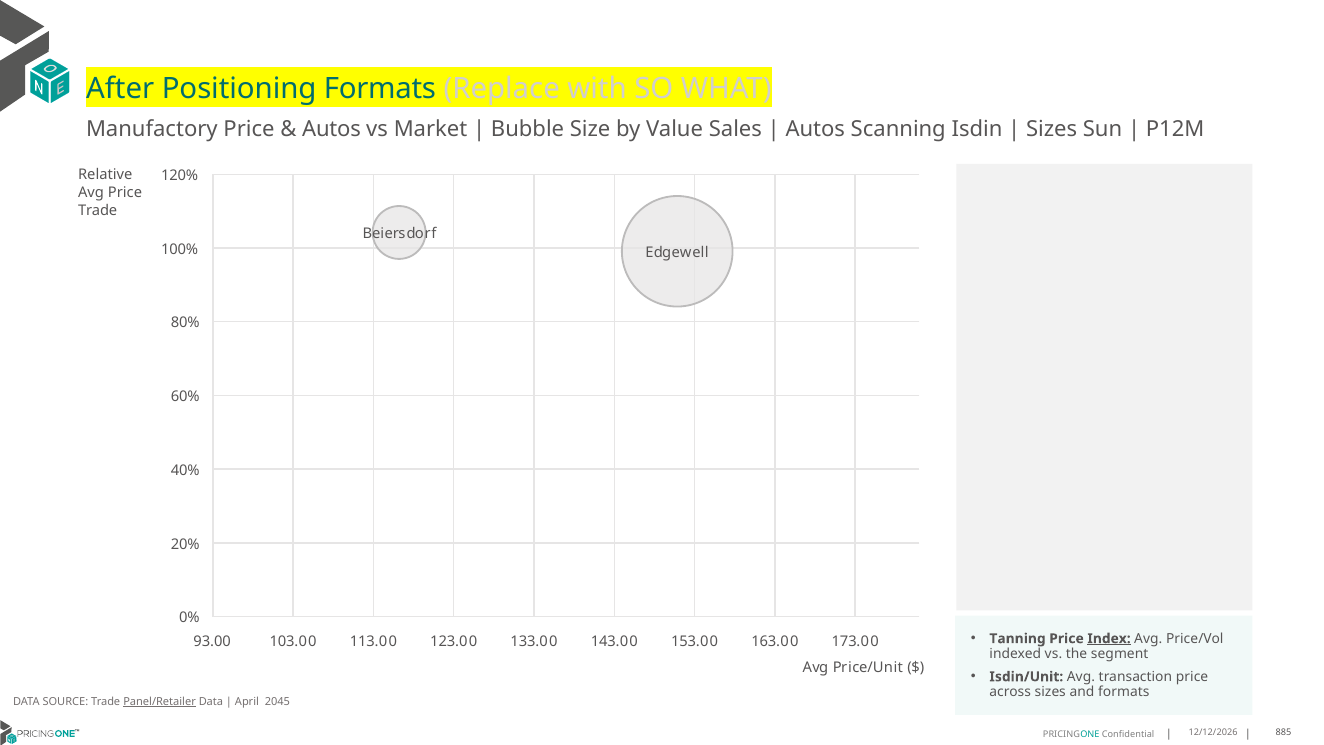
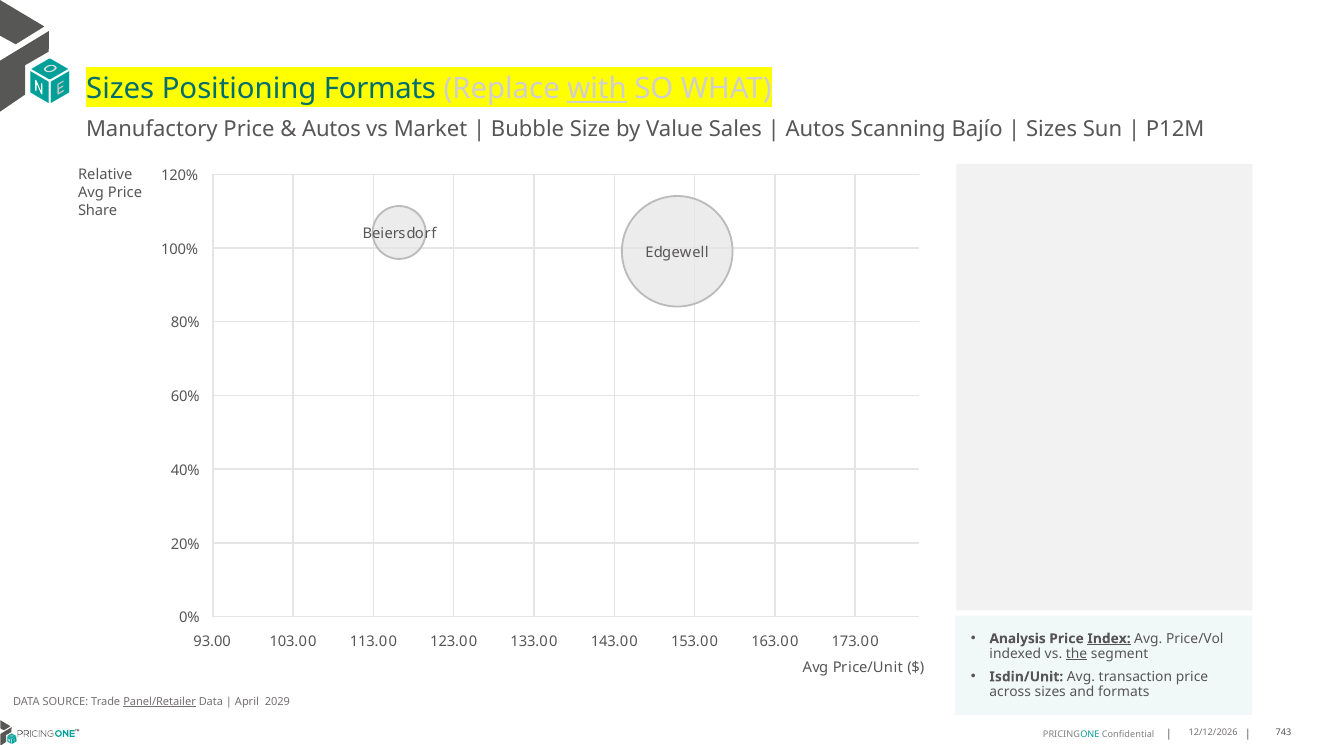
After: After -> Sizes (120, 89)
with underline: none -> present (597, 89)
Isdin: Isdin -> Bajío (977, 129)
Trade: Trade -> Share (98, 210)
Tanning: Tanning -> Analysis (1018, 638)
the underline: none -> present (1077, 653)
2045: 2045 -> 2029 (277, 701)
885: 885 -> 743 (1283, 732)
